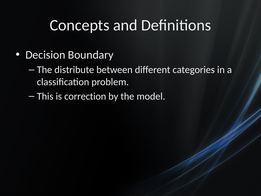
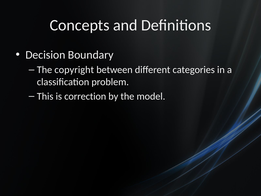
distribute: distribute -> copyright (74, 70)
